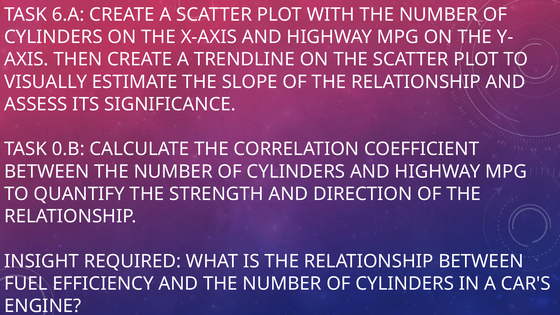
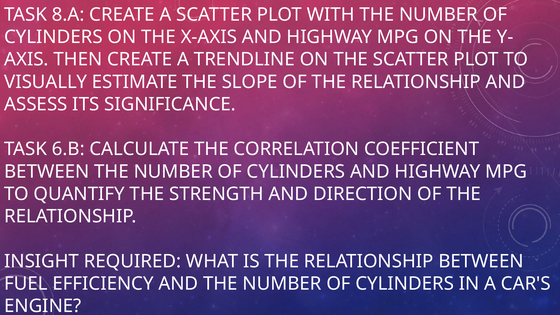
6.A: 6.A -> 8.A (68, 15)
0.B: 0.B -> 6.B (68, 149)
